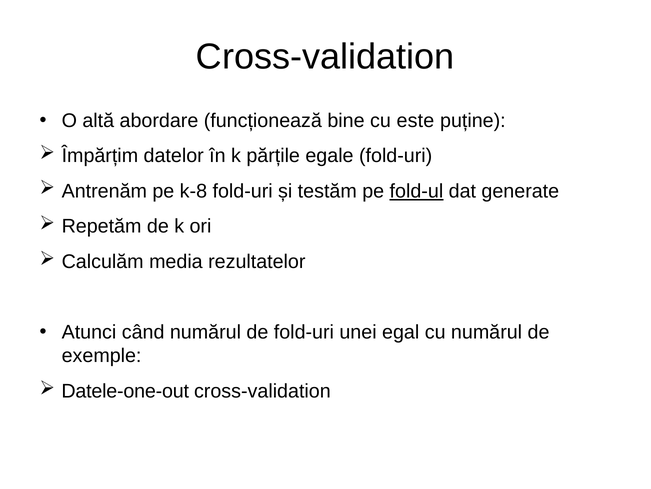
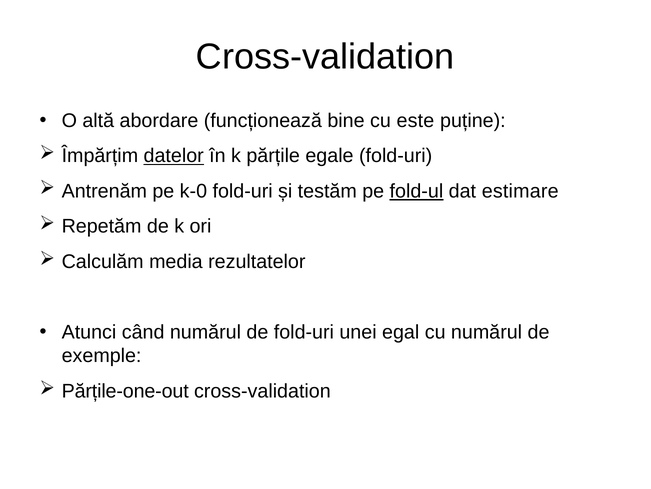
datelor underline: none -> present (174, 156)
k-8: k-8 -> k-0 (193, 191)
generate: generate -> estimare (520, 191)
Datele-one-out: Datele-one-out -> Părțile-one-out (125, 391)
